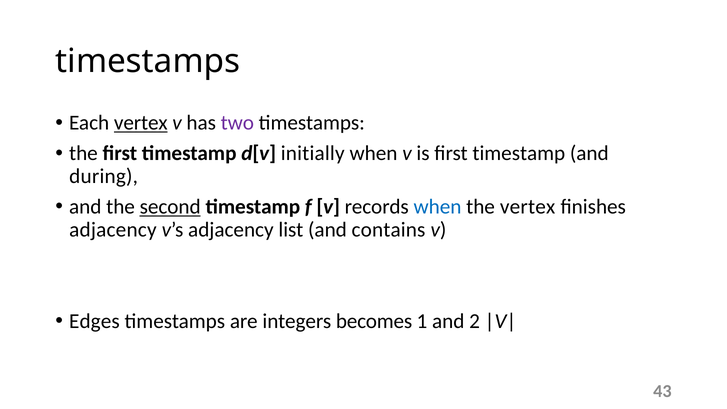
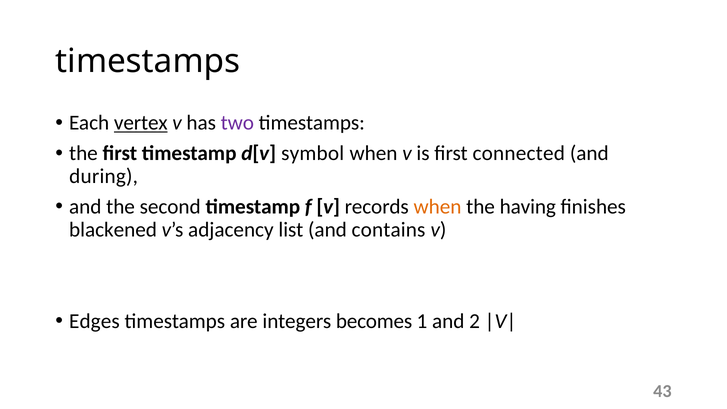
initially: initially -> symbol (313, 153)
is first timestamp: timestamp -> connected (519, 153)
second underline: present -> none (170, 207)
when colour: blue -> orange (437, 207)
the vertex: vertex -> having (528, 207)
adjacency: adjacency -> blackened (113, 230)
